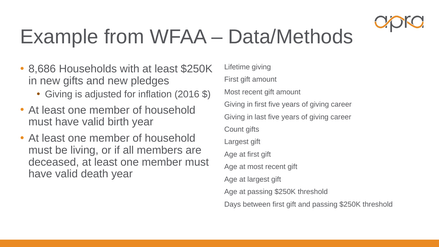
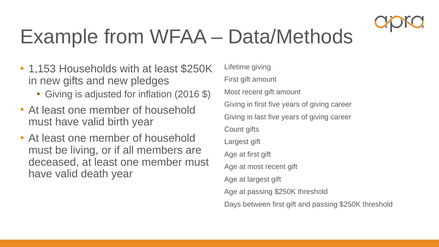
8,686: 8,686 -> 1,153 (42, 69)
